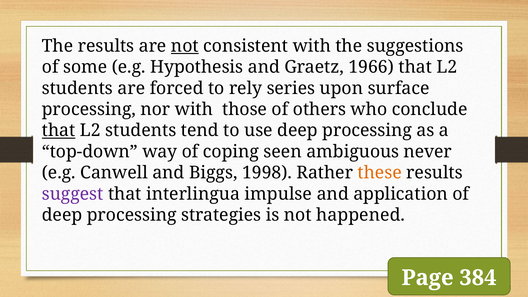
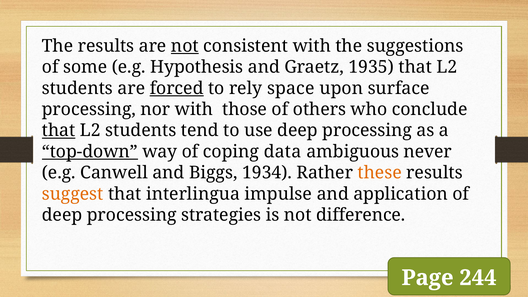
1966: 1966 -> 1935 (371, 67)
forced underline: none -> present (177, 88)
series: series -> space (291, 88)
top-down underline: none -> present (90, 152)
seen: seen -> data (283, 152)
1998: 1998 -> 1934 (267, 173)
suggest colour: purple -> orange (73, 194)
happened: happened -> difference (361, 215)
384: 384 -> 244 (478, 278)
